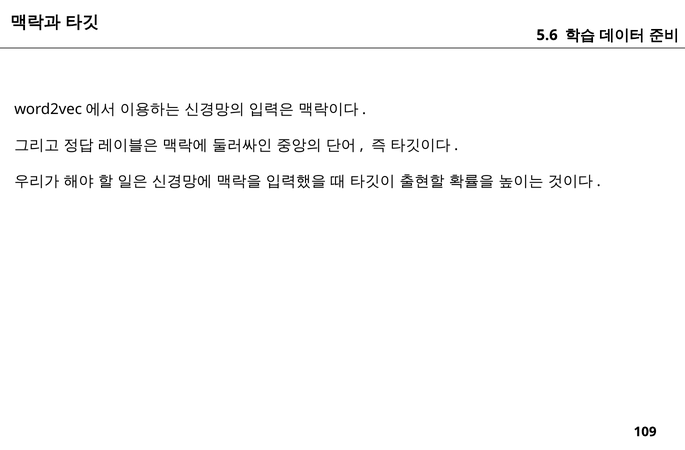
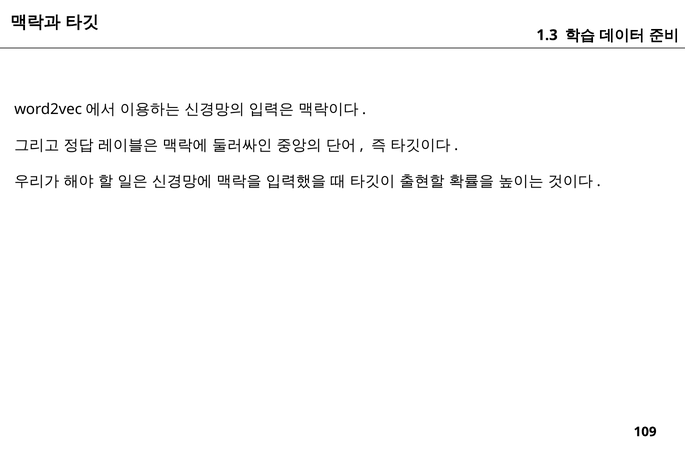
5.6: 5.6 -> 1.3 (547, 35)
